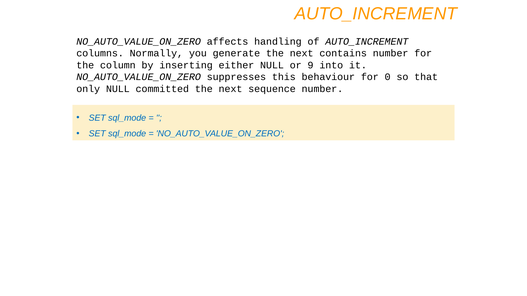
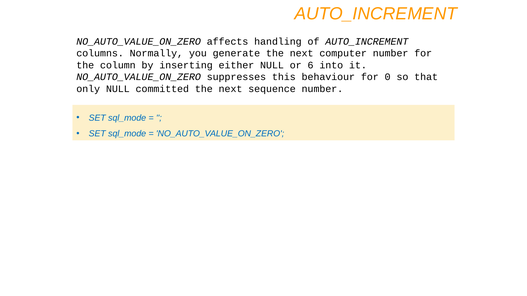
contains: contains -> computer (343, 53)
9: 9 -> 6 (311, 65)
